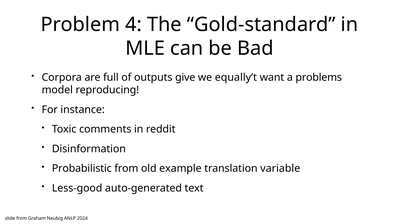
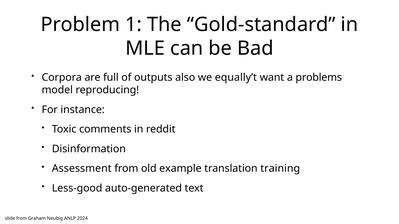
4: 4 -> 1 (134, 24)
give: give -> also (185, 78)
Probabilistic: Probabilistic -> Assessment (82, 169)
variable: variable -> training (280, 169)
